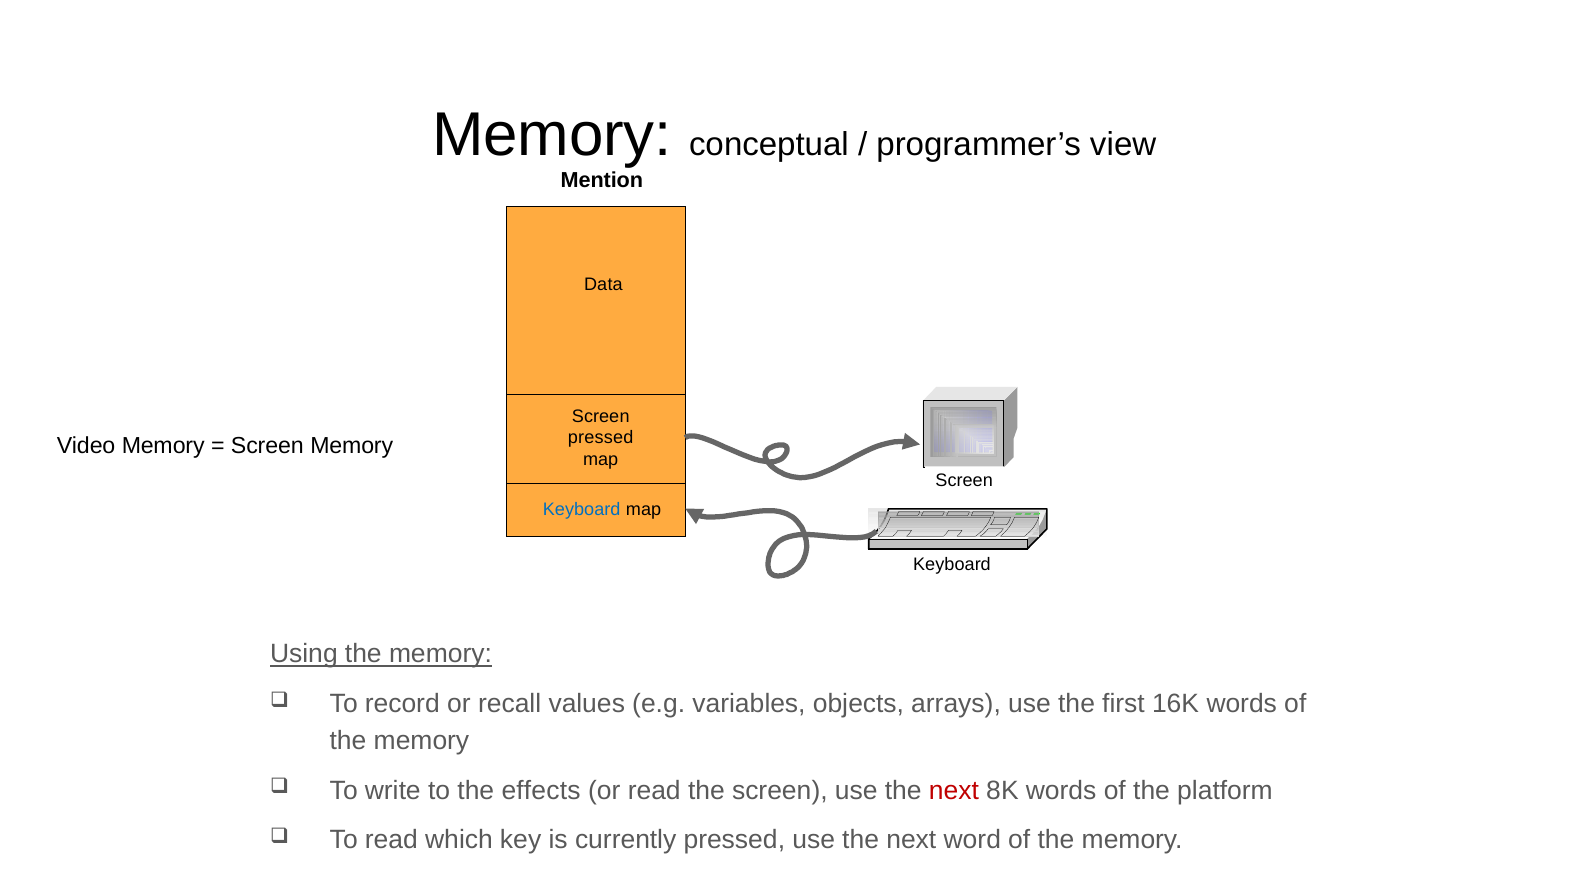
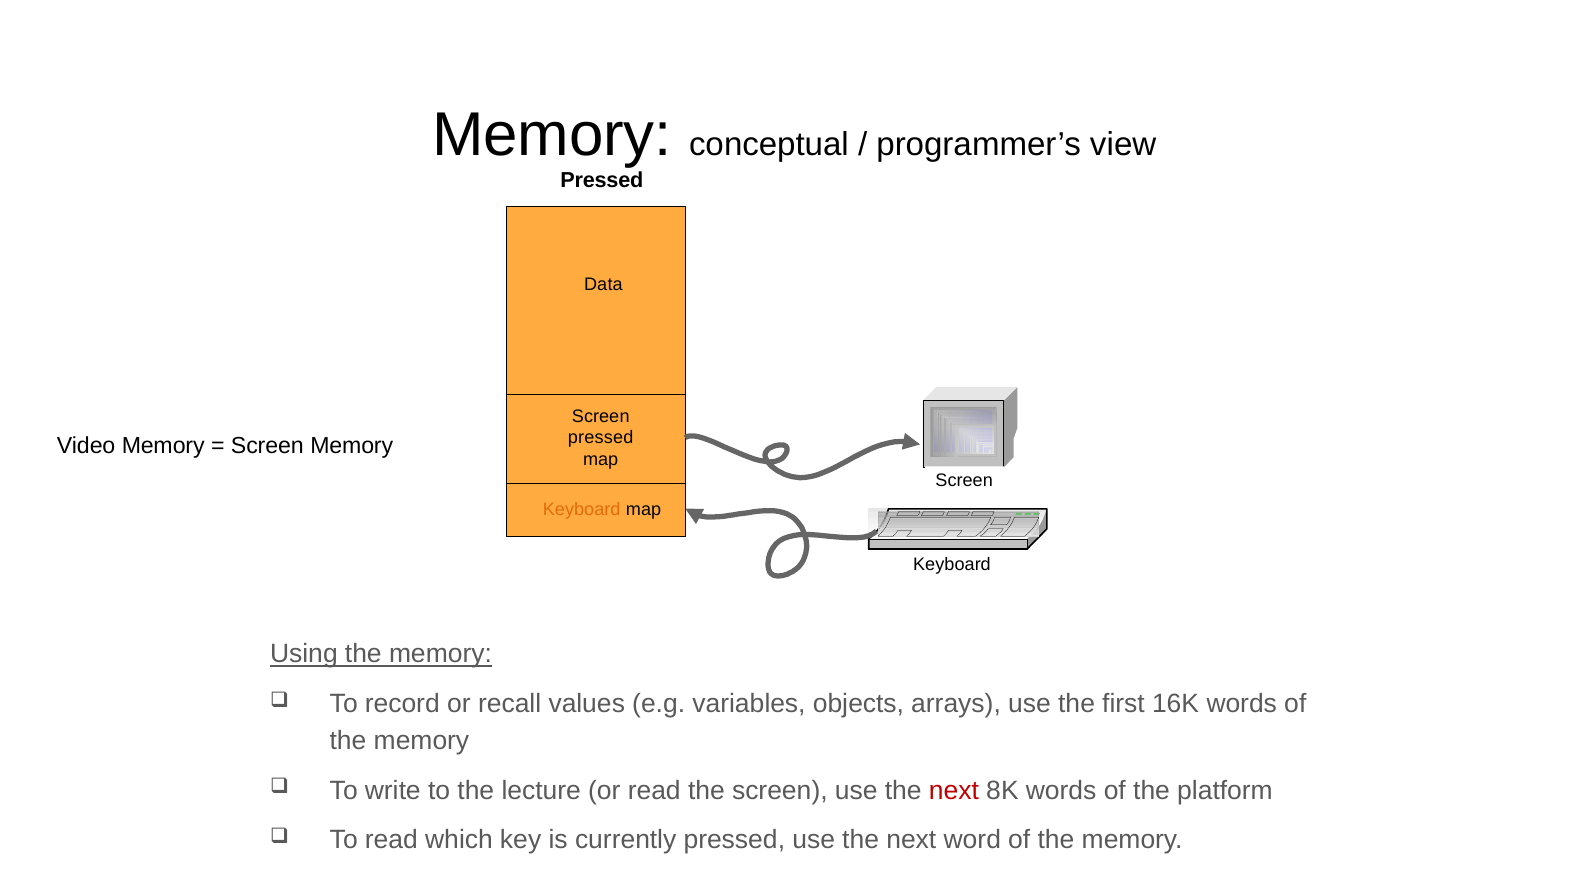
Mention: Mention -> Pressed (602, 180)
Keyboard colour: blue -> orange (582, 509)
effects: effects -> lecture (541, 790)
